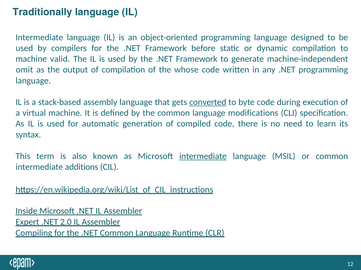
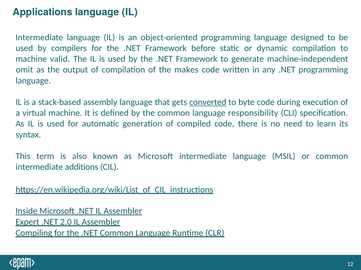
Traditionally: Traditionally -> Applications (43, 12)
whose: whose -> makes (186, 70)
modifications: modifications -> responsibility (253, 113)
intermediate underline: present -> none (203, 157)
